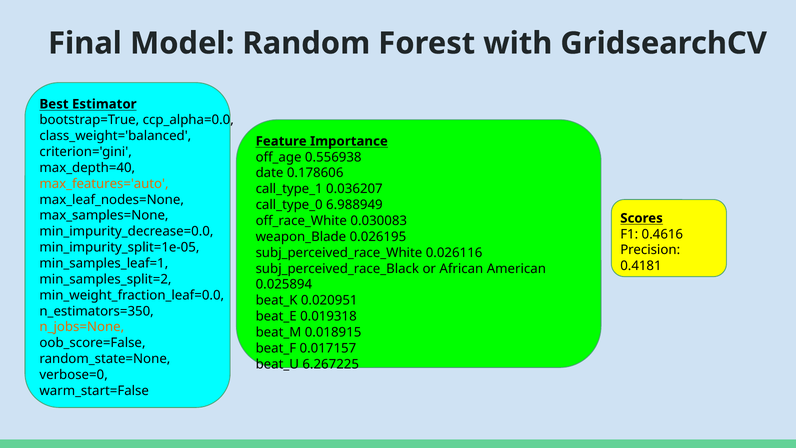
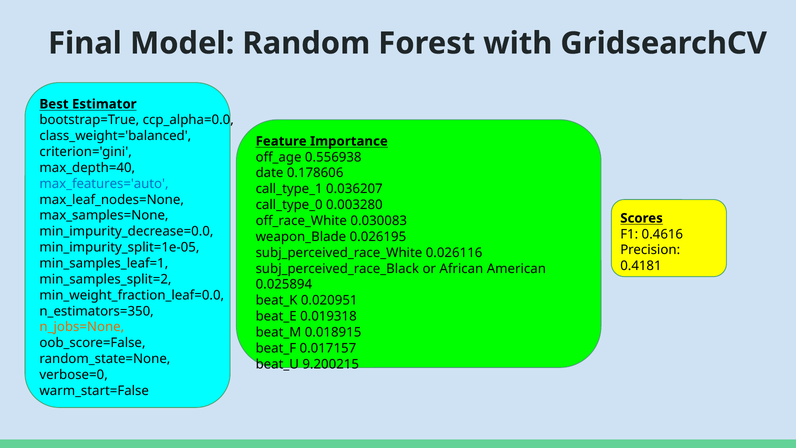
max_features='auto colour: orange -> blue (104, 184)
6.988949: 6.988949 -> 0.003280 (354, 205)
6.267225: 6.267225 -> 9.200215 (331, 364)
